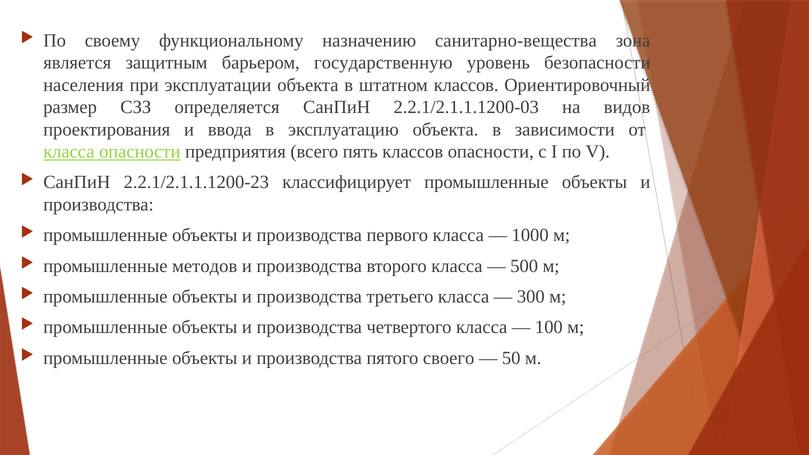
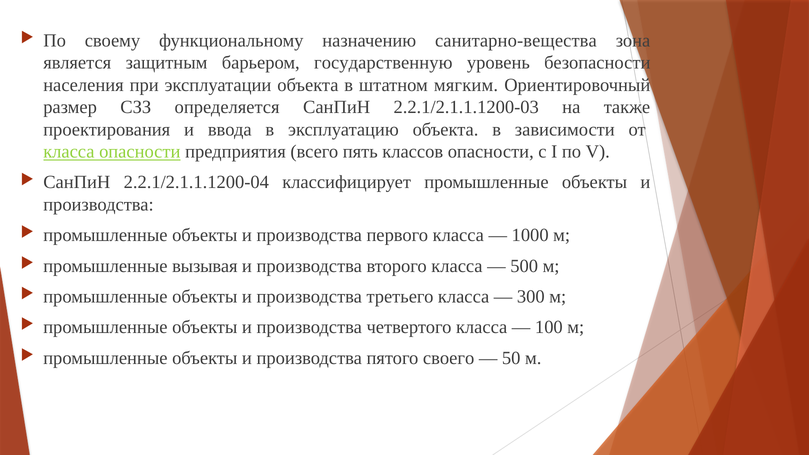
штатном классов: классов -> мягким (466, 85)
видов: видов -> также (627, 107)
2.2.1/2.1.1.1200-23: 2.2.1/2.1.1.1200-23 -> 2.2.1/2.1.1.1200-04 (196, 182)
методов: методов -> вызывая (205, 266)
